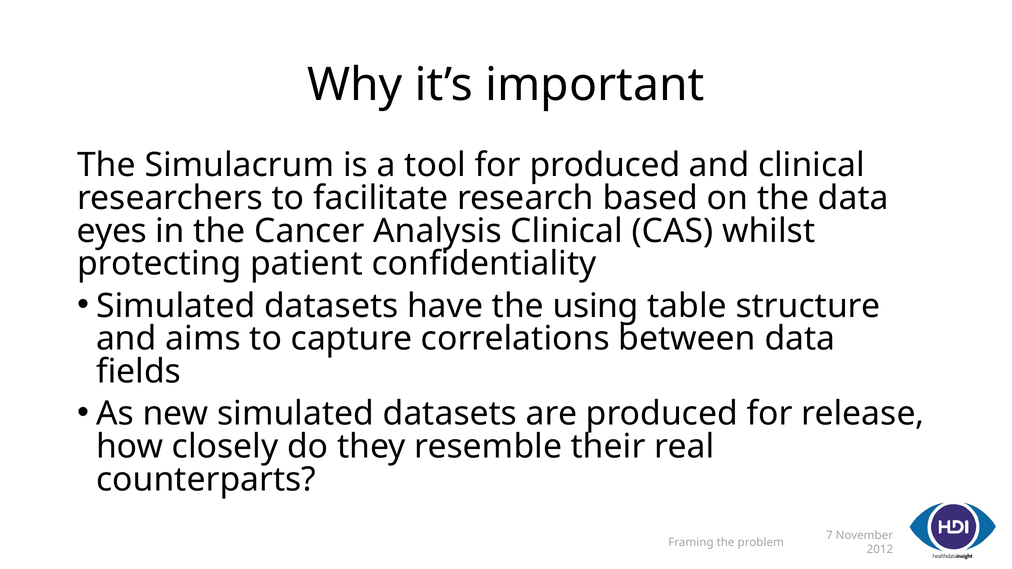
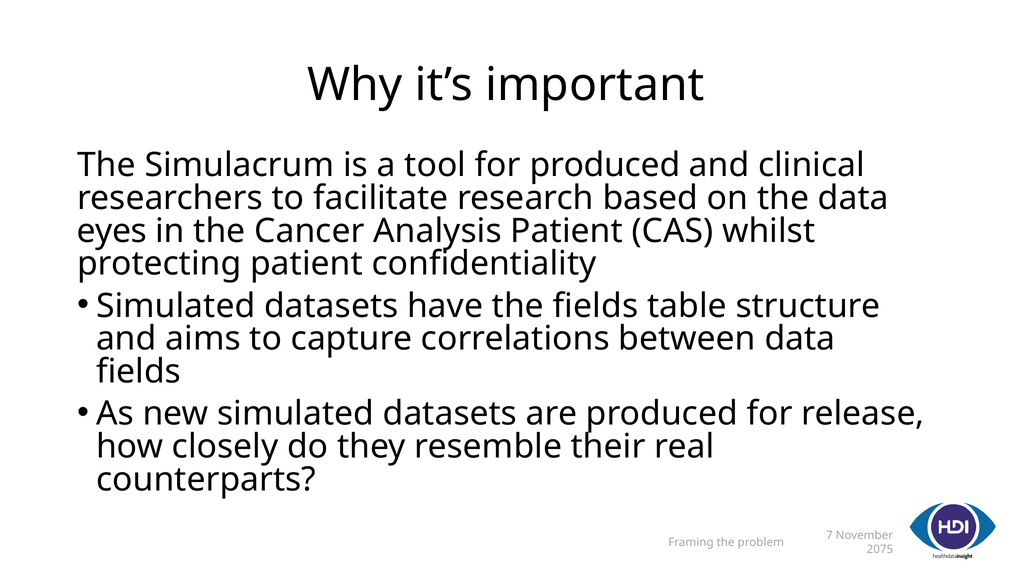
Analysis Clinical: Clinical -> Patient (567, 231)
the using: using -> fields (595, 306)
2012: 2012 -> 2075 (880, 550)
